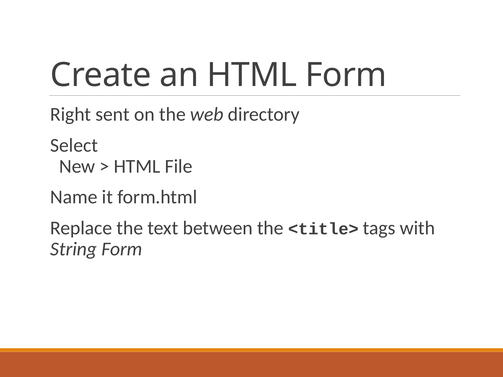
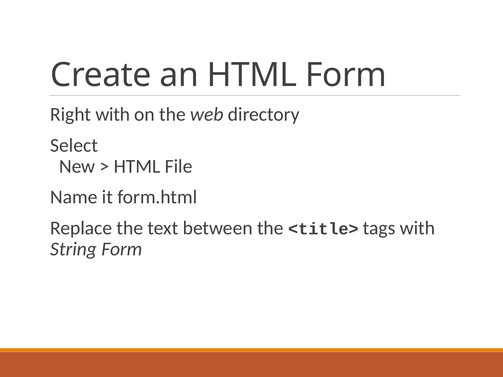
Right sent: sent -> with (113, 114)
